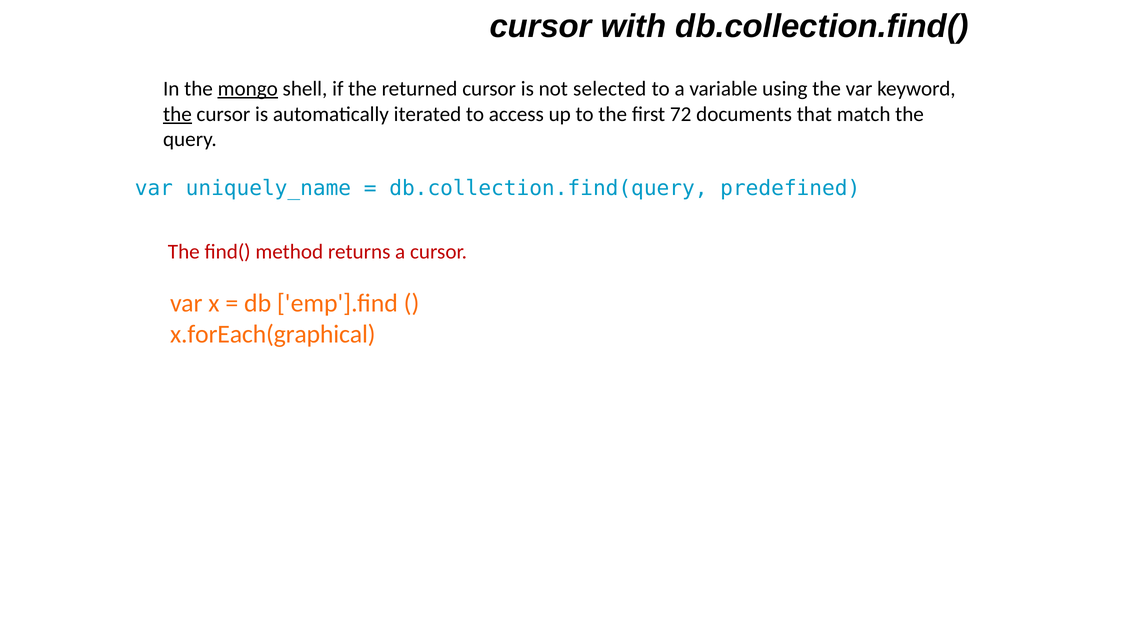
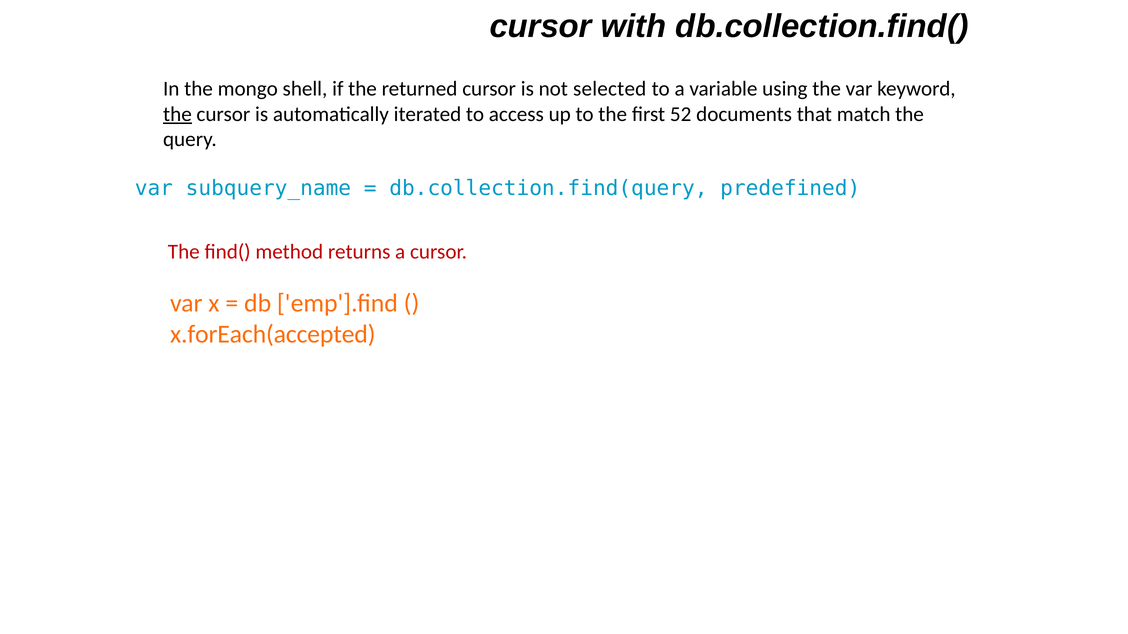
mongo underline: present -> none (248, 89)
72: 72 -> 52 (681, 114)
uniquely_name: uniquely_name -> subquery_name (268, 189)
x.forEach(graphical: x.forEach(graphical -> x.forEach(accepted (273, 335)
